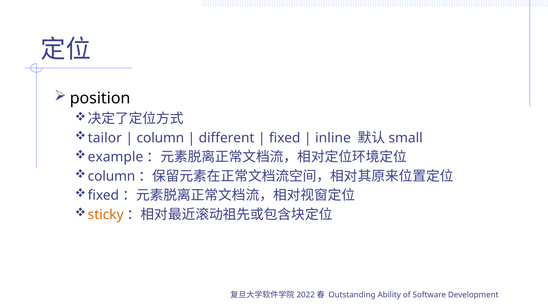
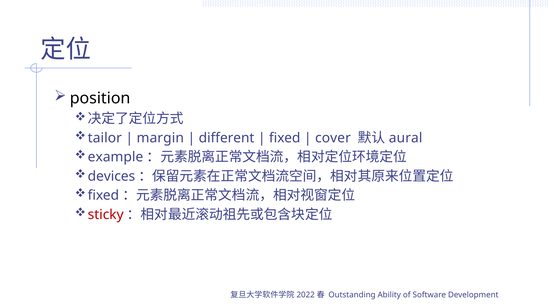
column: column -> margin (160, 138)
inline: inline -> cover (333, 138)
small: small -> aural (406, 138)
column: column -> devices (111, 176)
sticky colour: orange -> red (106, 215)
